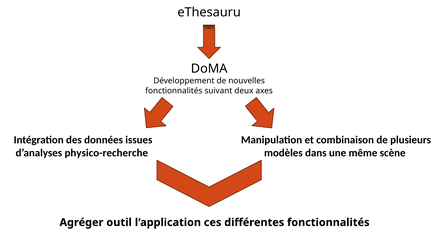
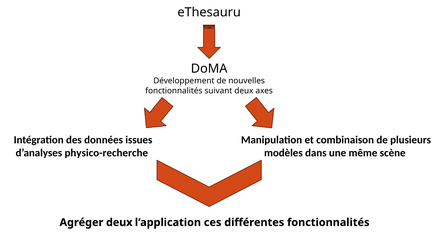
Agréger outil: outil -> deux (119, 223)
